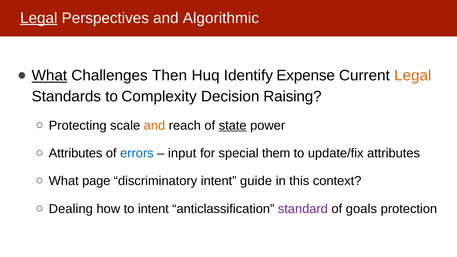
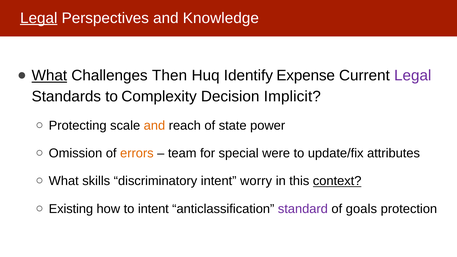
Algorithmic: Algorithmic -> Knowledge (221, 18)
Legal colour: orange -> purple (413, 76)
Raising: Raising -> Implicit (292, 97)
state underline: present -> none (233, 126)
Attributes: Attributes -> Omission (76, 153)
errors colour: blue -> orange (137, 153)
input: input -> team (182, 153)
them: them -> were (276, 153)
page: page -> skills (96, 181)
guide: guide -> worry (256, 181)
context underline: none -> present (337, 181)
Dealing: Dealing -> Existing (71, 209)
